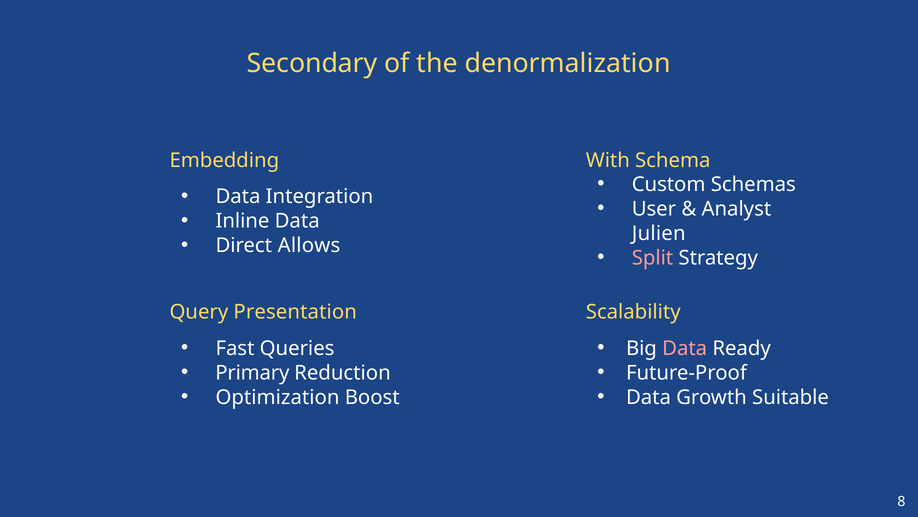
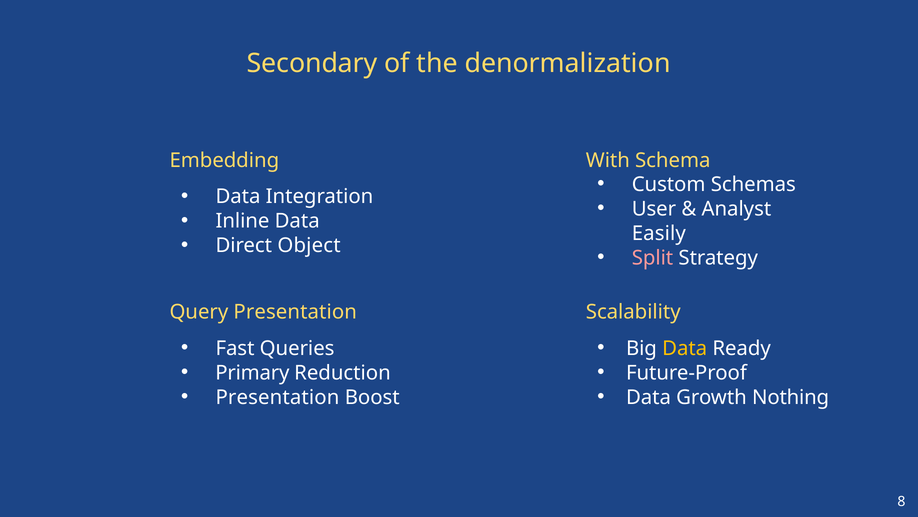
Julien: Julien -> Easily (659, 233)
Allows: Allows -> Object (309, 245)
Data colour: pink -> yellow (685, 348)
Optimization: Optimization -> Presentation (277, 397)
Suitable: Suitable -> Nothing (791, 397)
